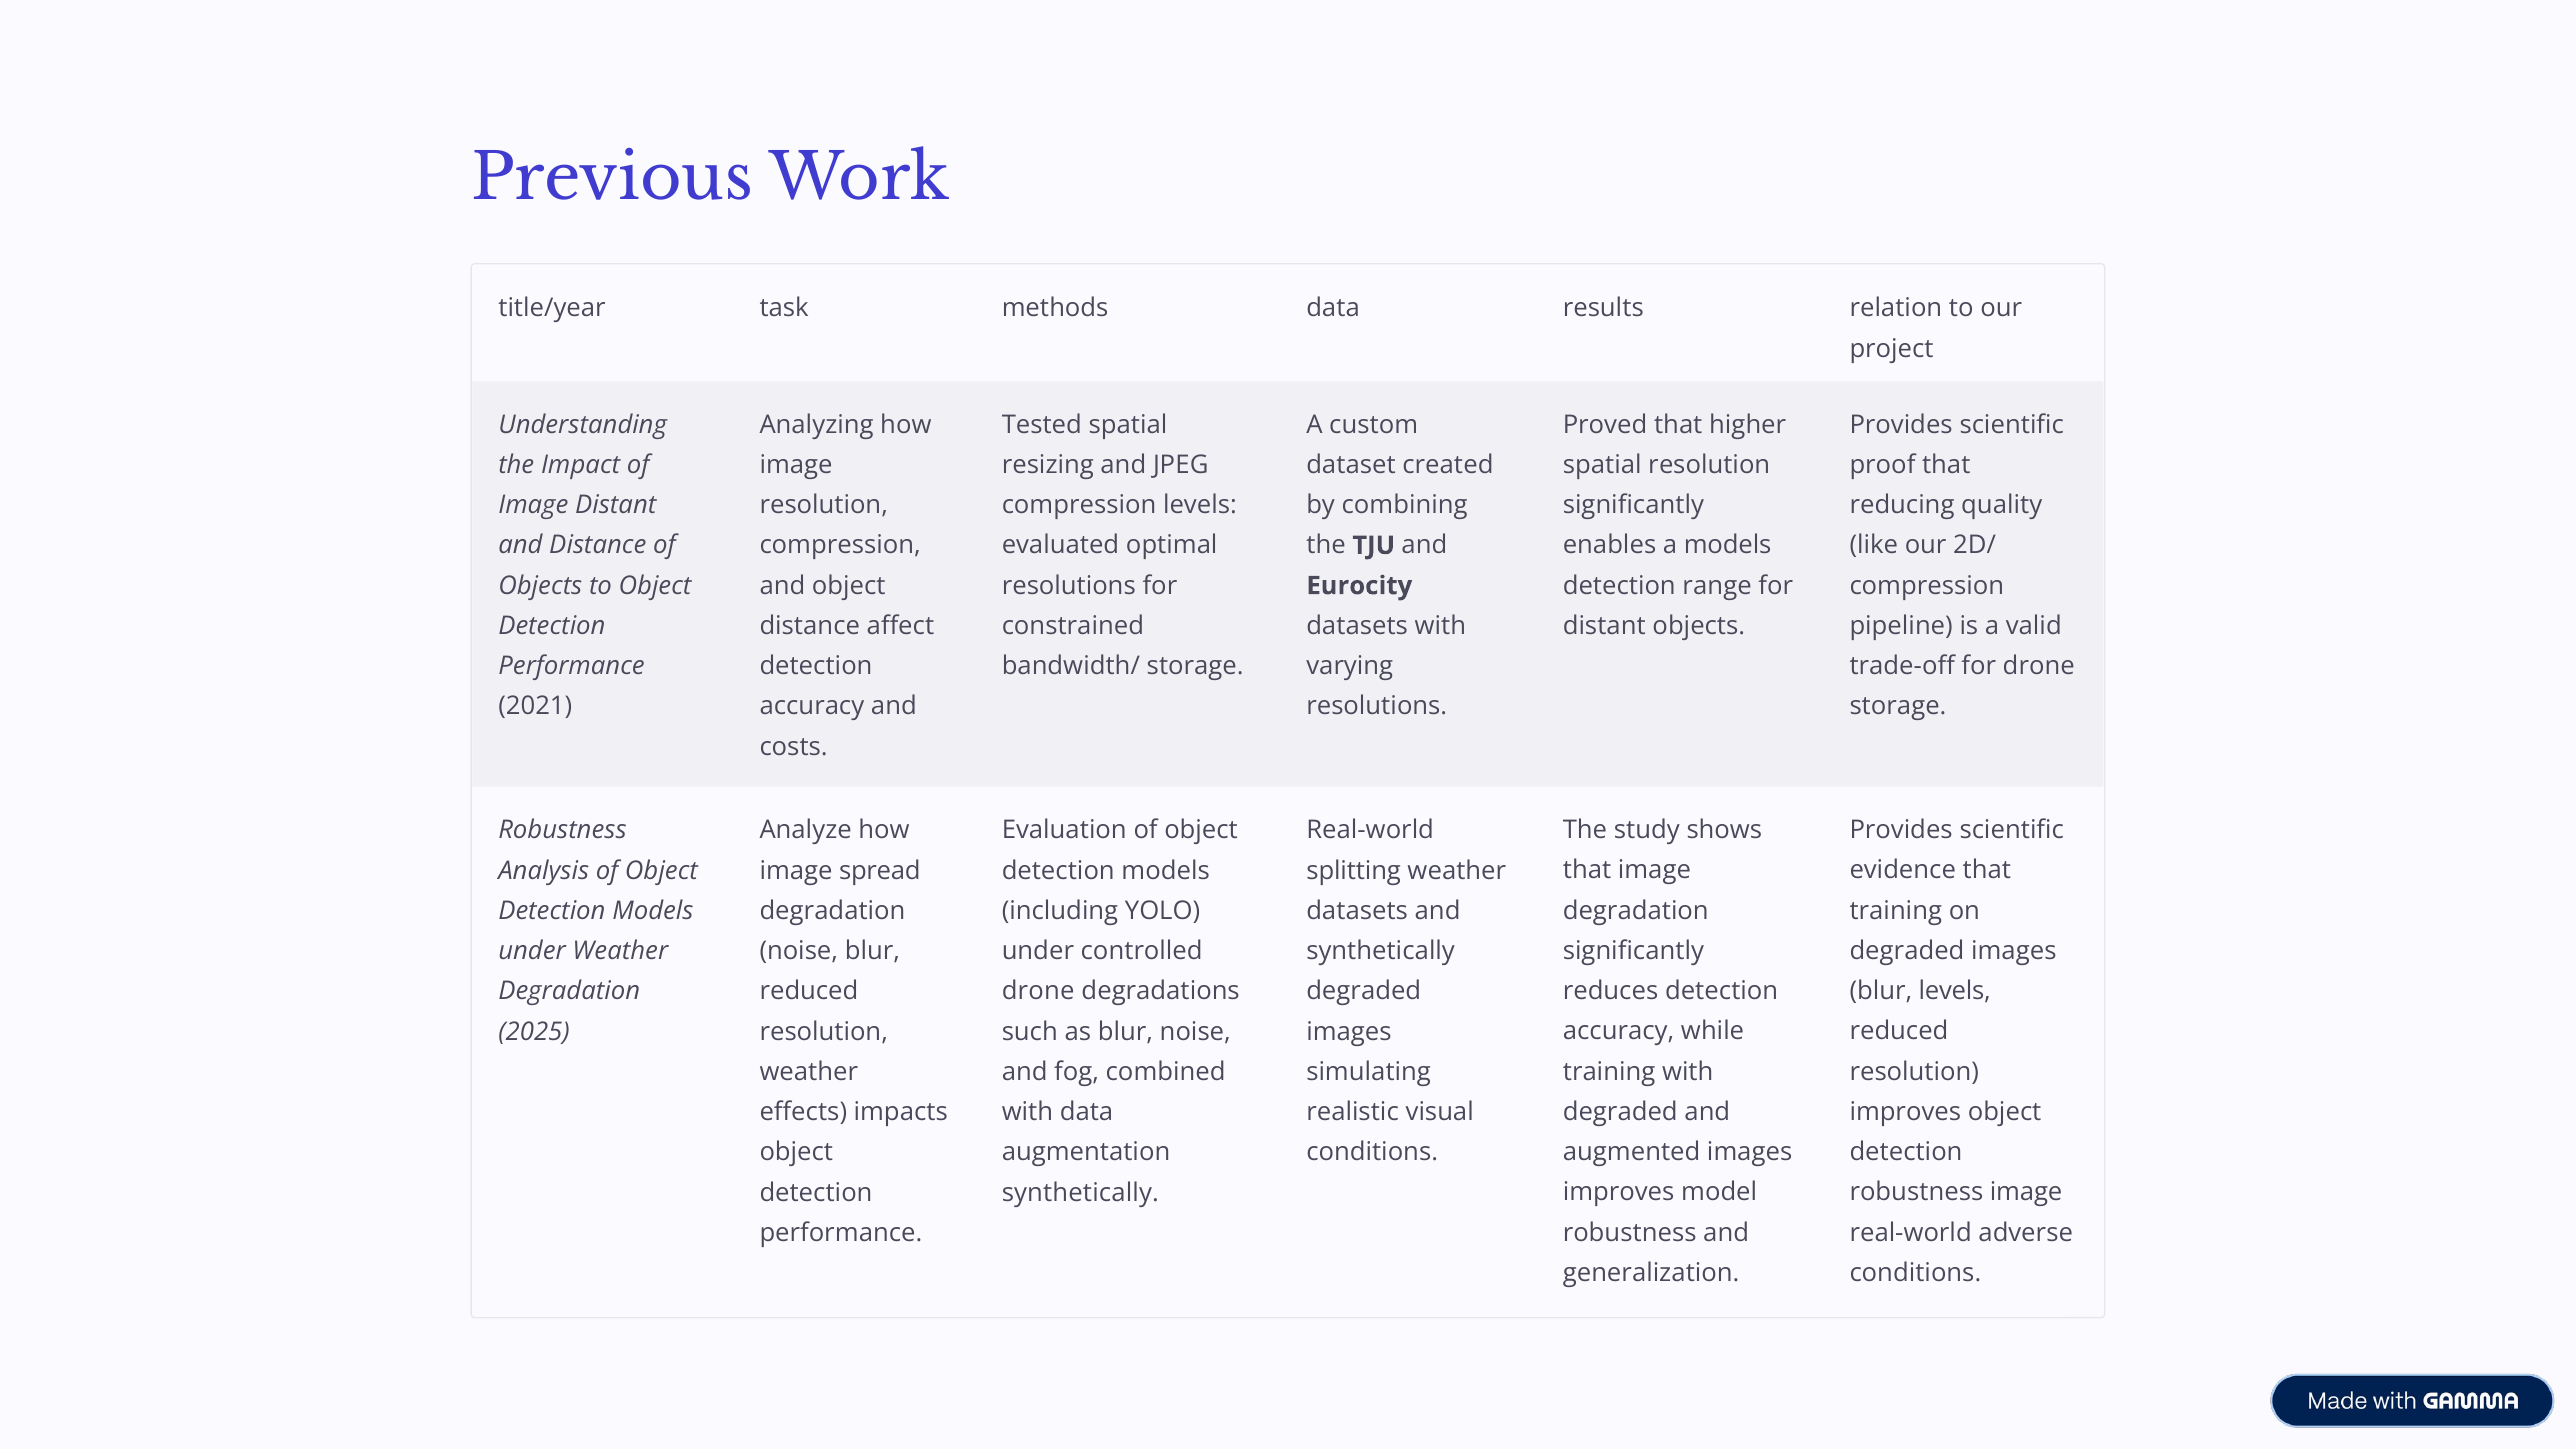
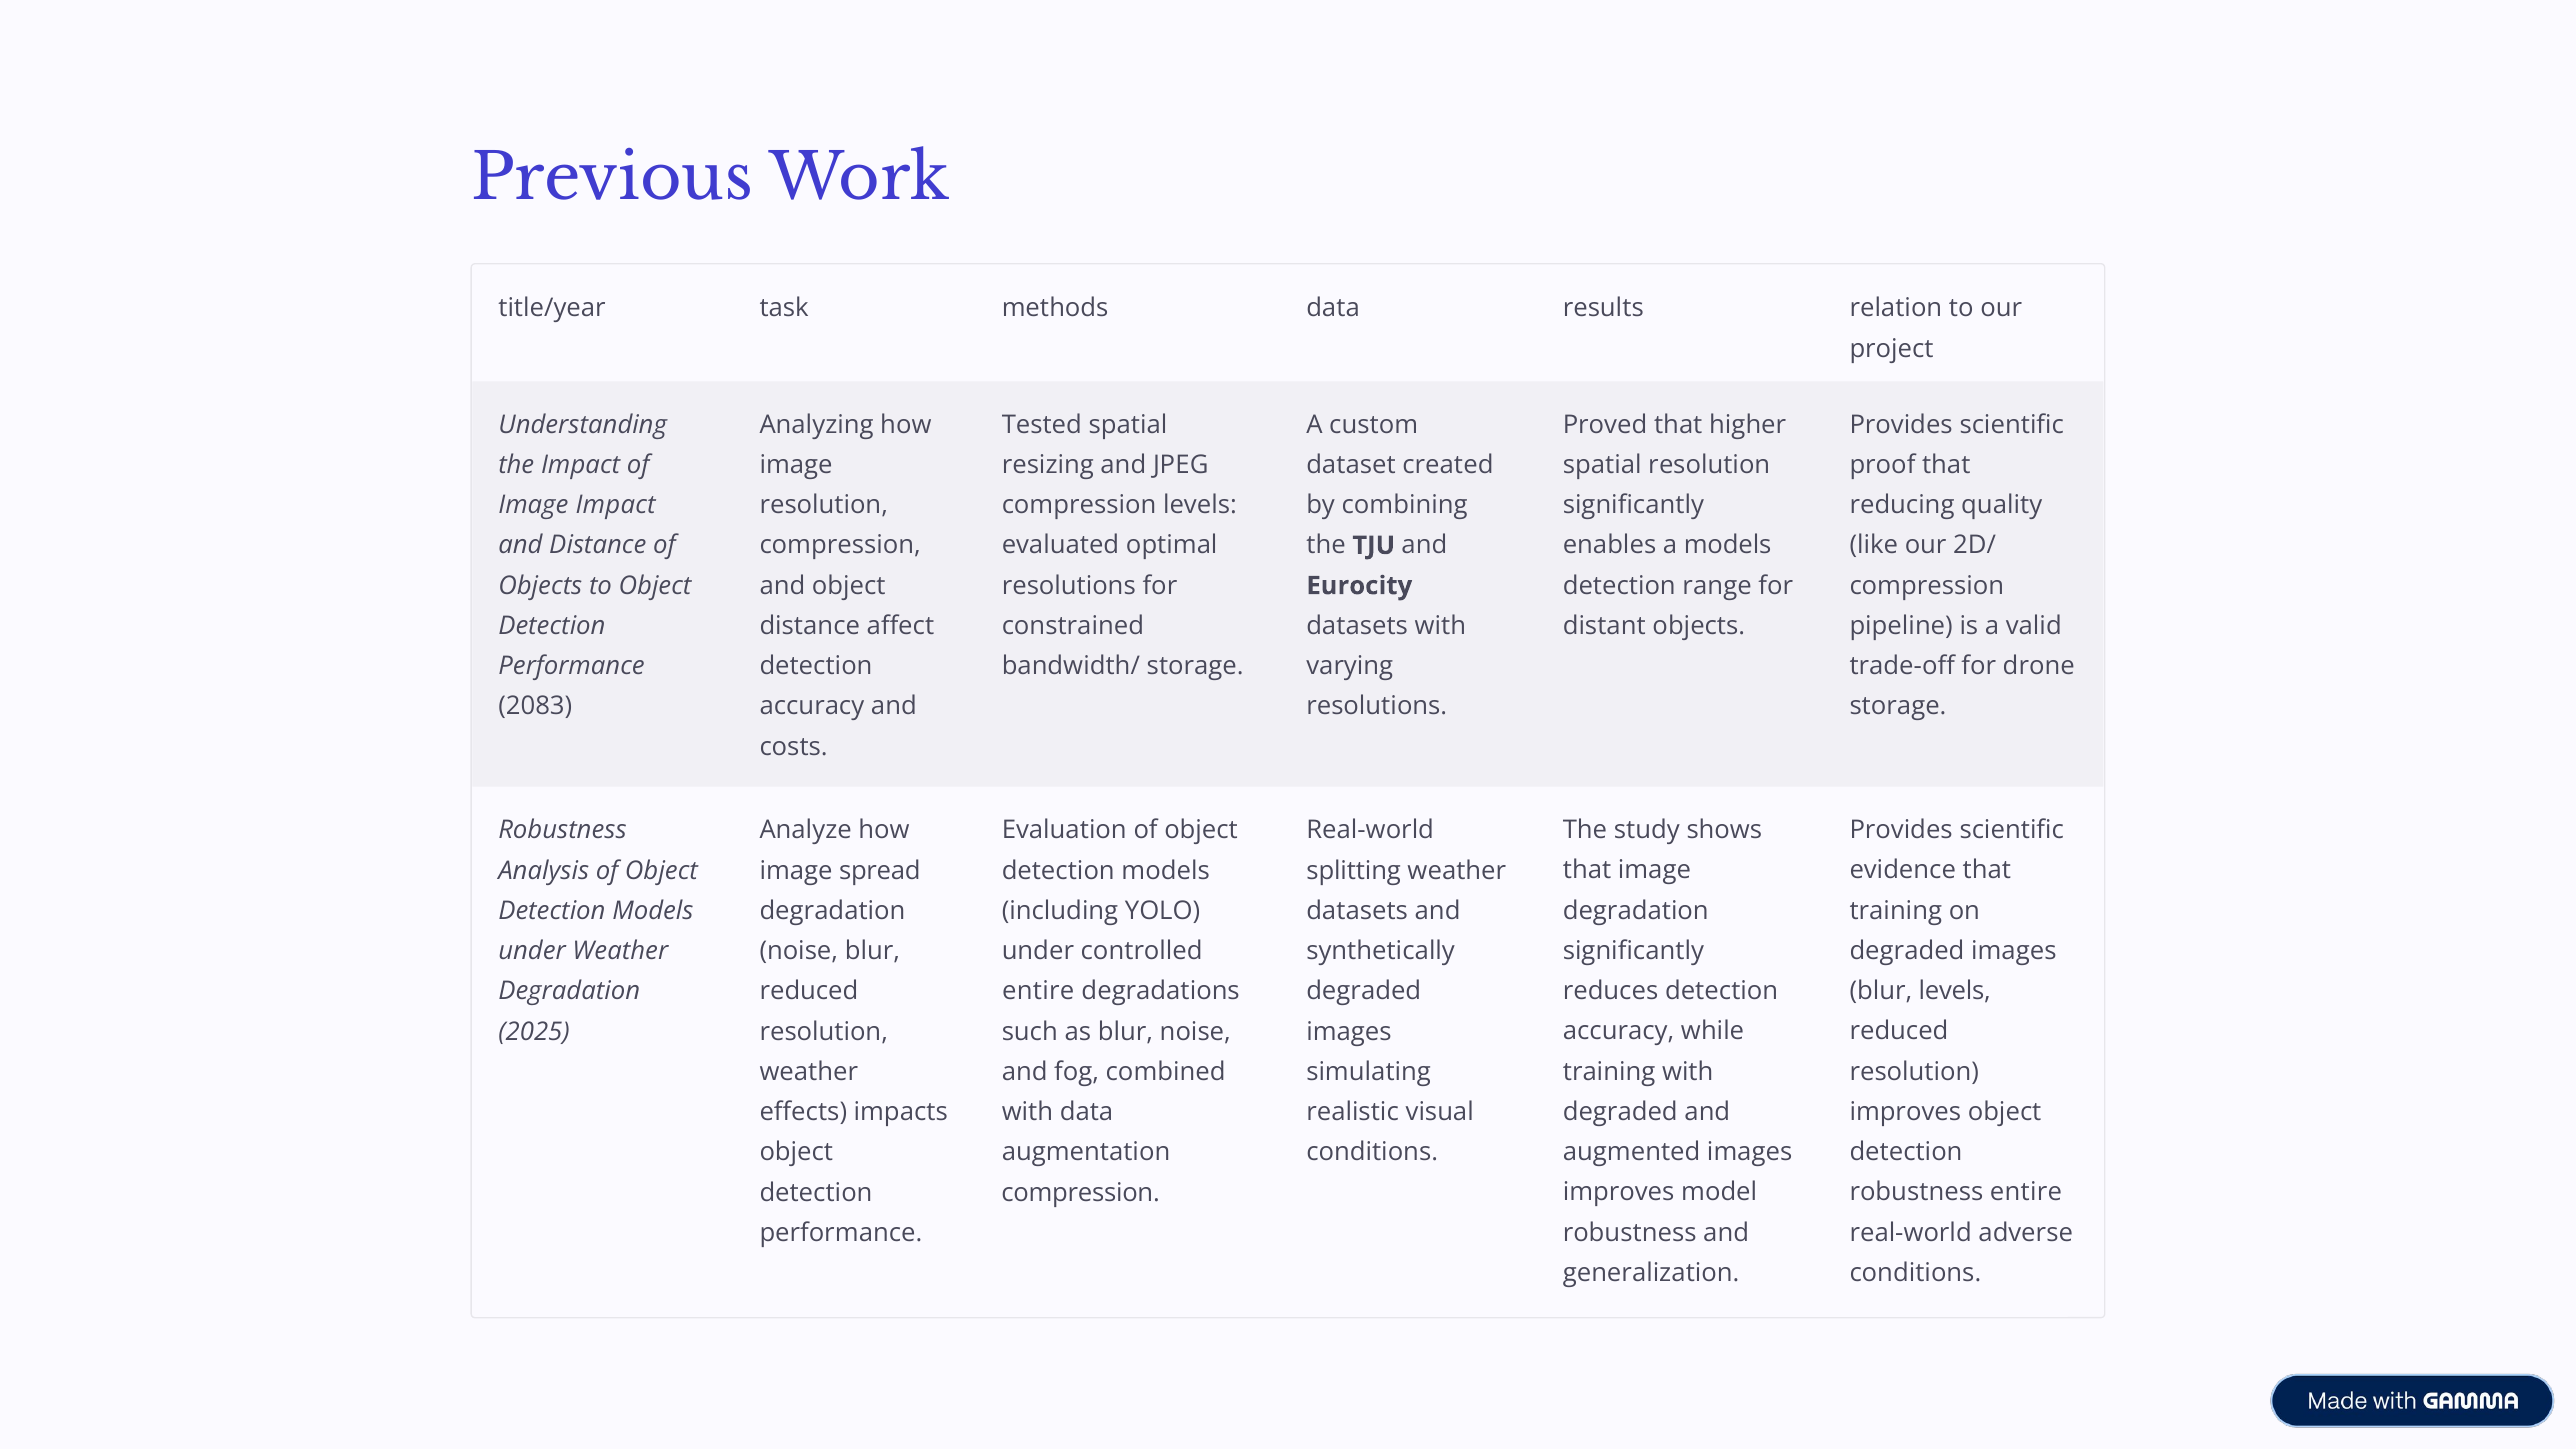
Image Distant: Distant -> Impact (616, 505)
2021: 2021 -> 2083 (535, 706)
drone: drone -> entire (1038, 991)
synthetically: synthetically -> compression (1081, 1193)
robustness image: image -> entire (2026, 1192)
